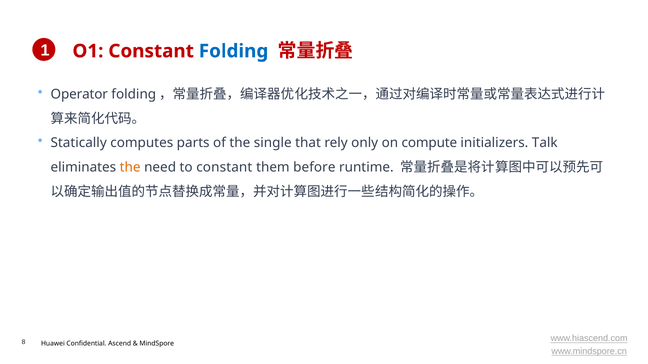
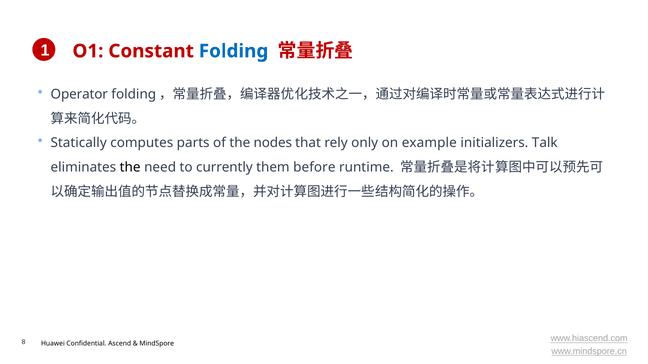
single: single -> nodes (273, 143)
compute: compute -> example (429, 143)
the colour: orange -> black (130, 167)
to constant: constant -> currently (224, 167)
